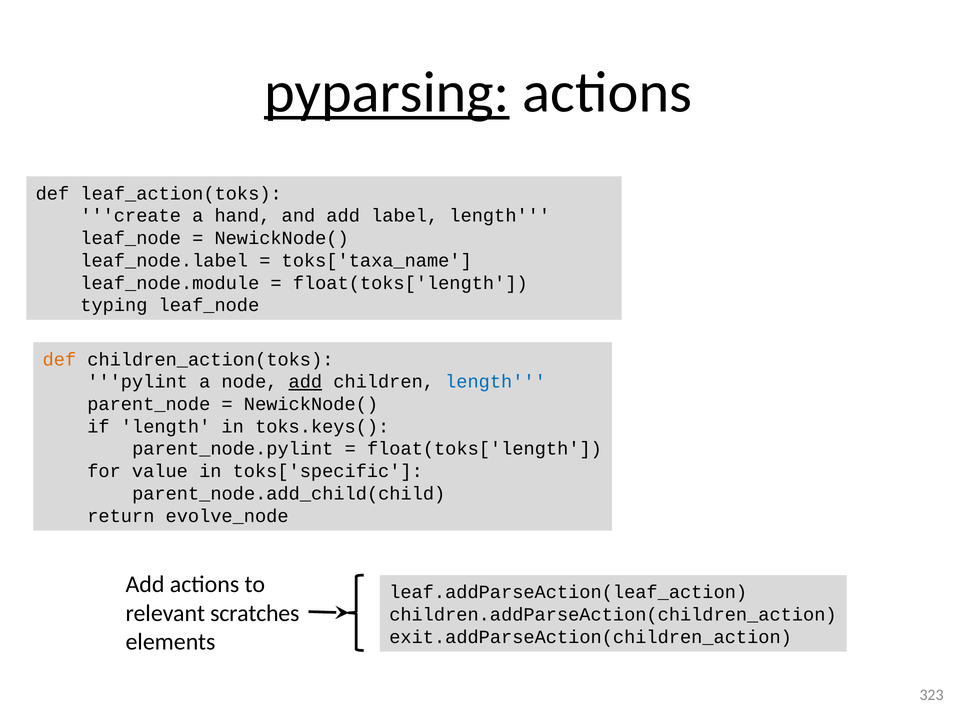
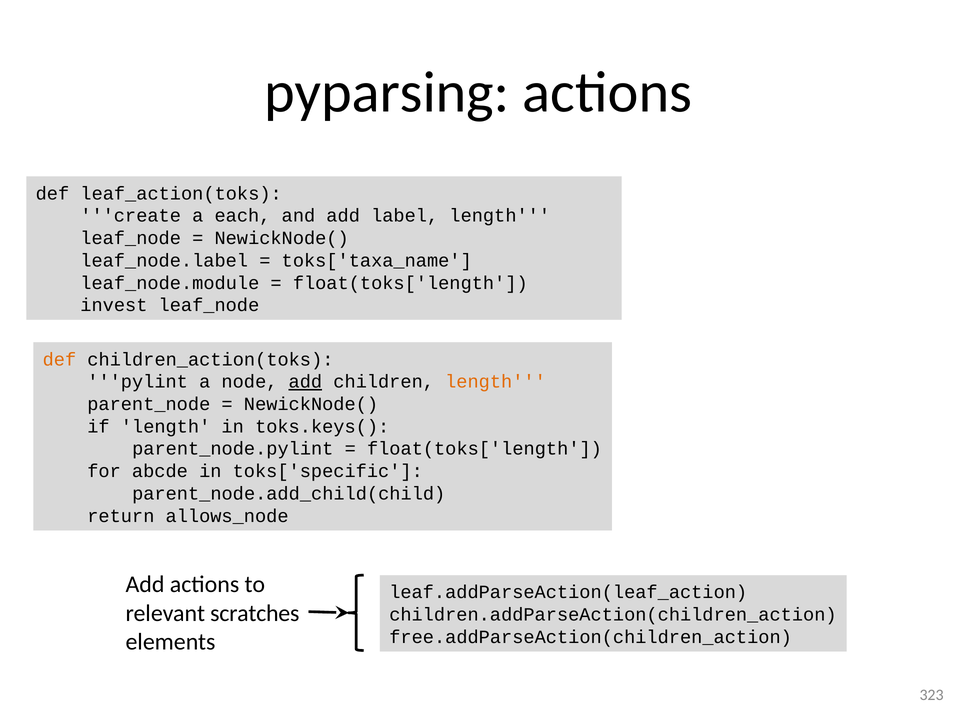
pyparsing underline: present -> none (387, 93)
hand: hand -> each (242, 216)
typing: typing -> invest (114, 305)
length colour: blue -> orange (496, 382)
value: value -> abcde (160, 471)
evolve_node: evolve_node -> allows_node (227, 516)
exit.addParseAction(children_action: exit.addParseAction(children_action -> free.addParseAction(children_action (591, 637)
